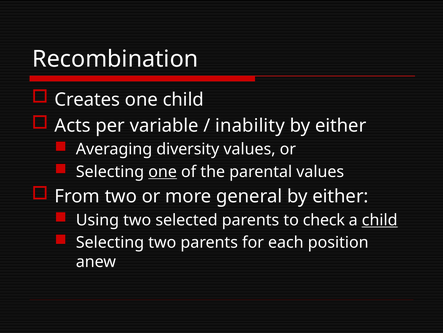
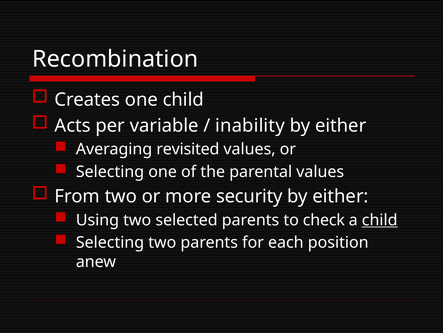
diversity: diversity -> revisited (188, 149)
one underline: present -> none (163, 171)
general: general -> security (249, 196)
